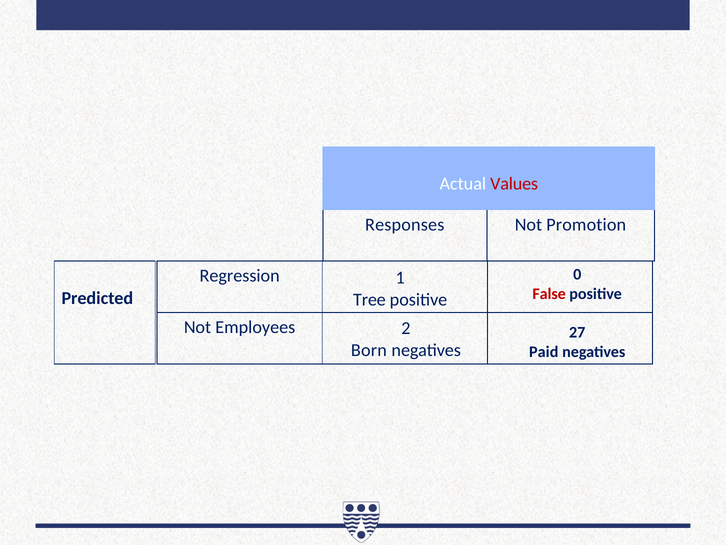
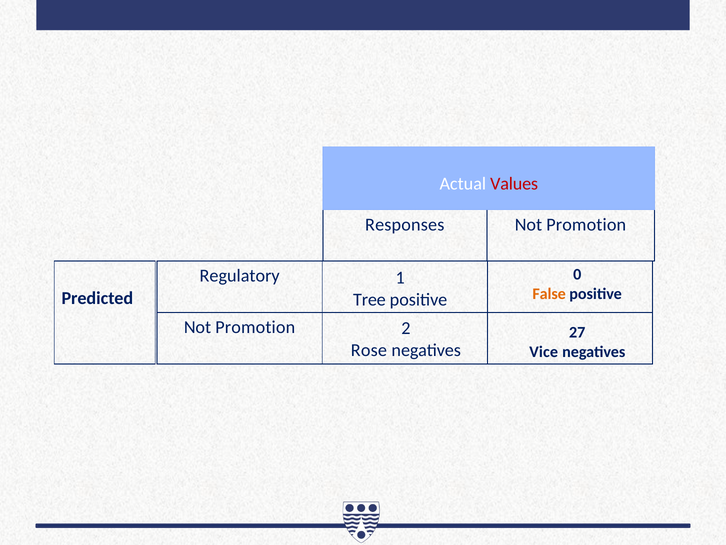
Regression: Regression -> Regulatory (240, 276)
False colour: red -> orange (549, 294)
Employees: Employees -> Promotion (255, 327)
Born: Born -> Rose (369, 350)
Paid: Paid -> Vice (544, 351)
